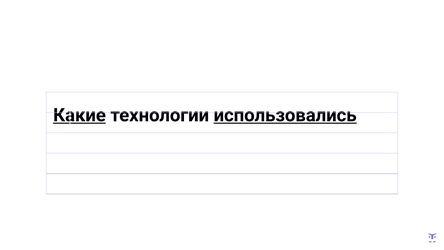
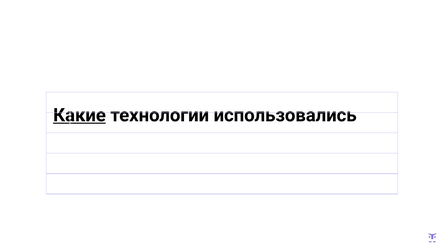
использовались underline: present -> none (285, 115)
